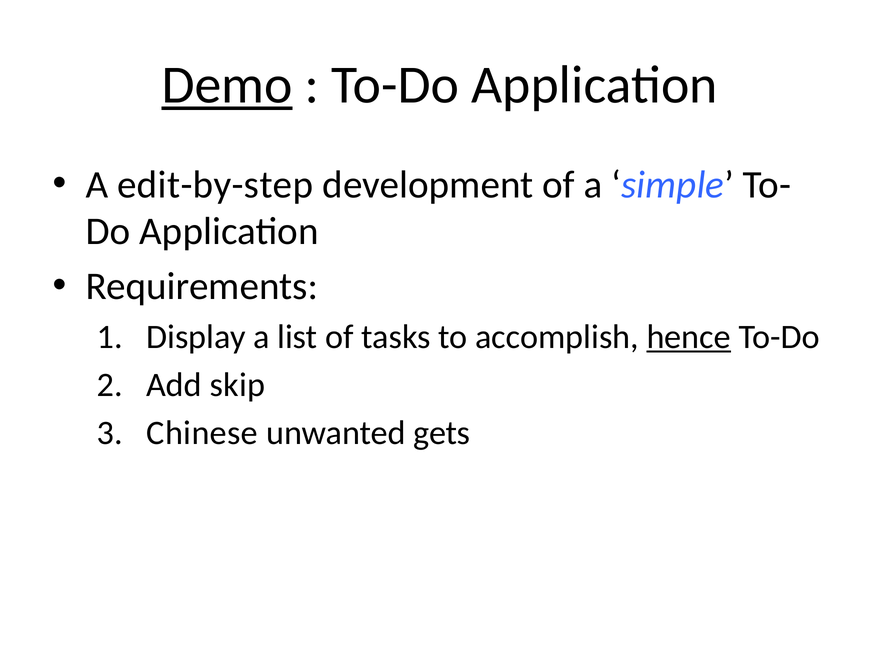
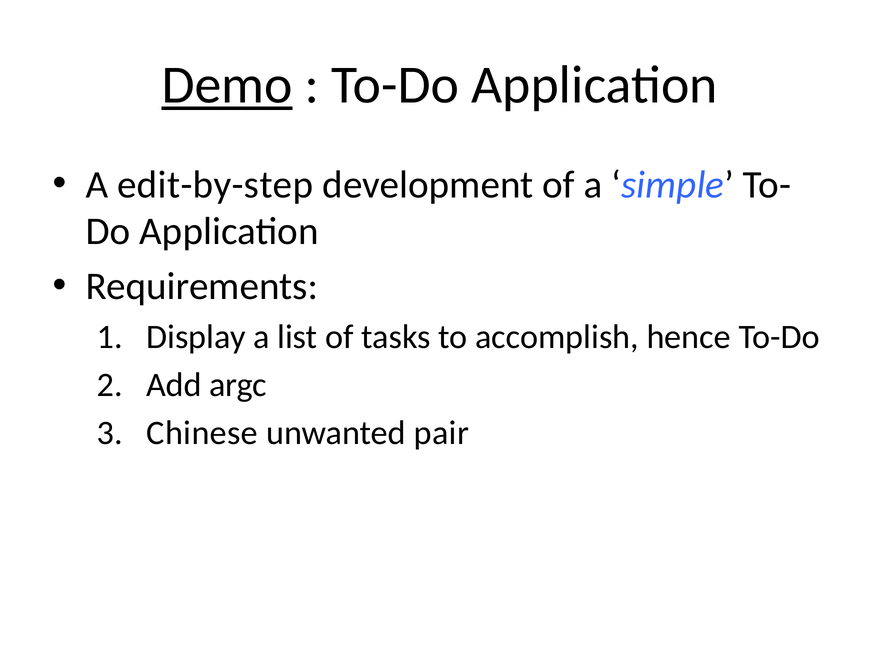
hence underline: present -> none (689, 337)
skip: skip -> argc (238, 385)
gets: gets -> pair (441, 433)
